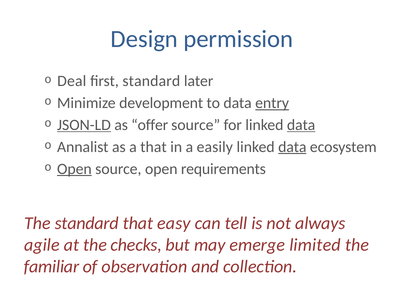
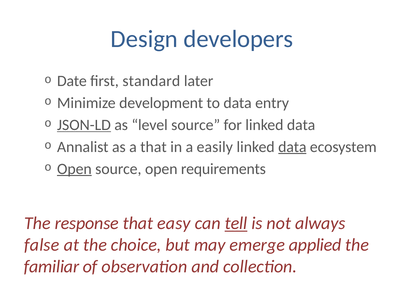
permission: permission -> developers (238, 39)
Deal: Deal -> Date (72, 81)
entry underline: present -> none (272, 103)
offer: offer -> level (150, 125)
data underline: present -> none (301, 125)
The standard: standard -> response (87, 223)
tell underline: none -> present (236, 223)
agile: agile -> false (42, 245)
checks: checks -> choice (136, 245)
limited: limited -> applied (315, 245)
